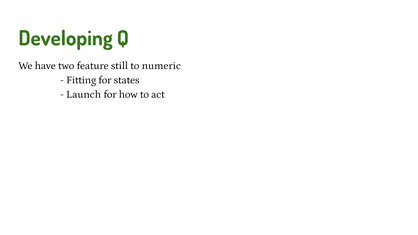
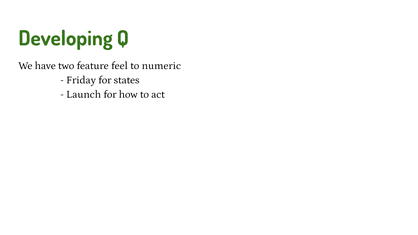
still: still -> feel (119, 66)
Fitting: Fitting -> Friday (81, 80)
